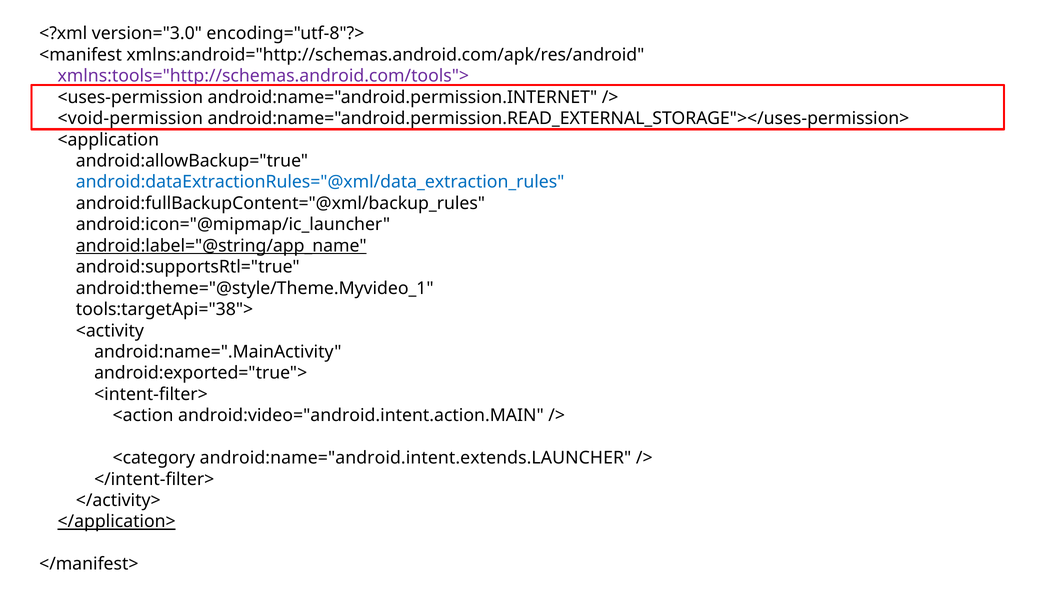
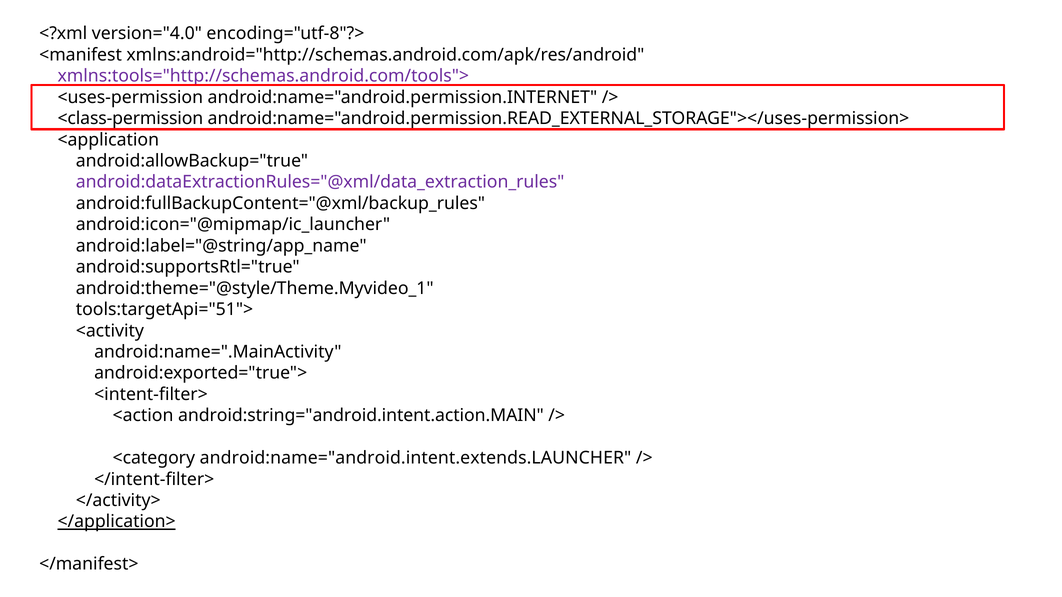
version="3.0: version="3.0 -> version="4.0 (147, 34)
<void-permission: <void-permission -> <class-permission (130, 119)
android:dataExtractionRules="@xml/data_extraction_rules colour: blue -> purple (320, 182)
android:label="@string/app_name underline: present -> none (221, 246)
tools:targetApi="38">: tools:targetApi="38"> -> tools:targetApi="51"> (164, 310)
android:video="android.intent.action.MAIN: android:video="android.intent.action.MAIN -> android:string="android.intent.action.MAIN (361, 416)
